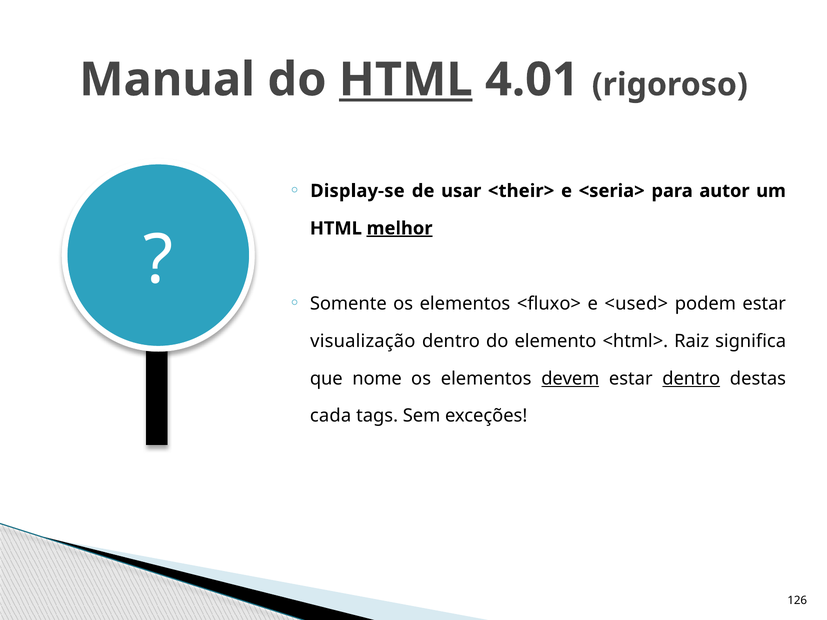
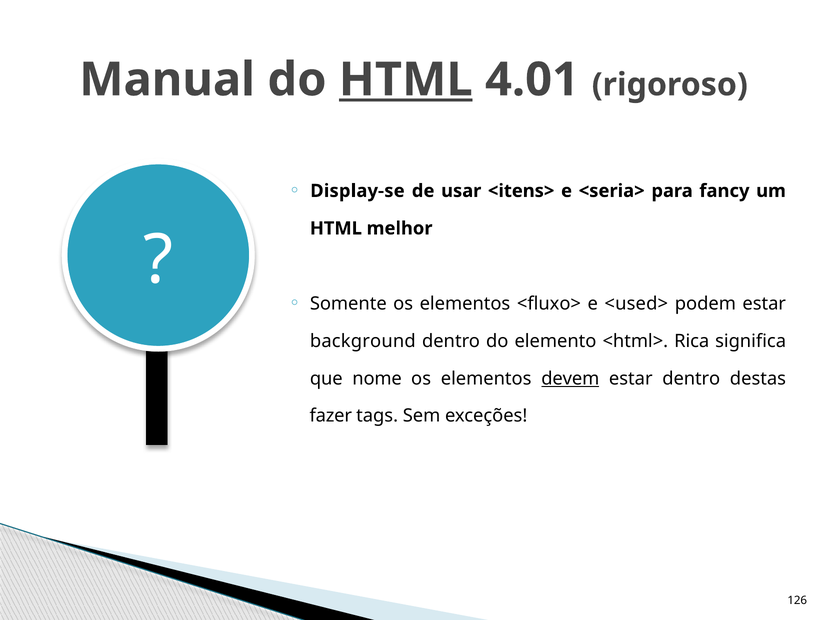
<their>: <their> -> <itens> (521, 191)
autor: autor -> fancy (724, 191)
melhor underline: present -> none (400, 228)
visualização: visualização -> background (363, 341)
Raiz: Raiz -> Rica (692, 341)
dentro underline: present -> none (691, 379)
cada: cada -> fazer (331, 416)
